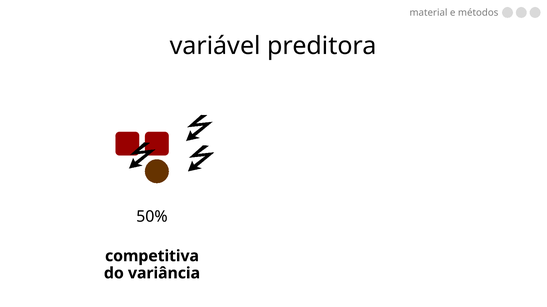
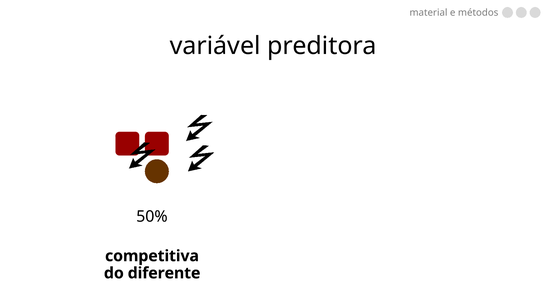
variância: variância -> diferente (164, 274)
